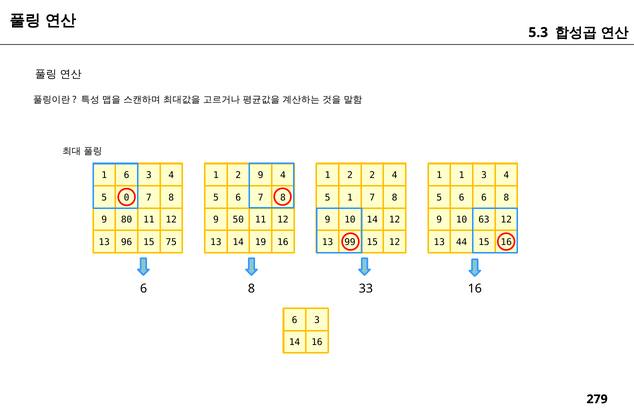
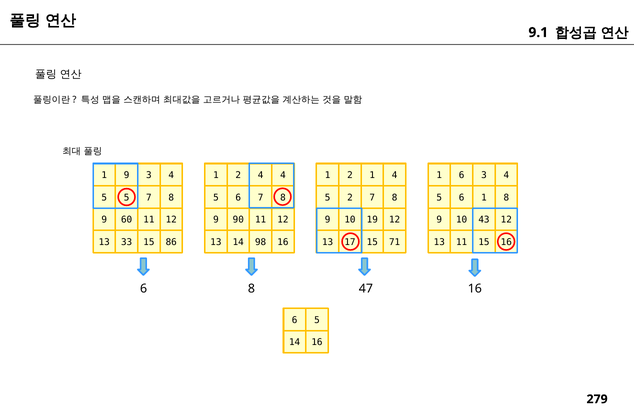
5.3: 5.3 -> 9.1 (538, 32)
6: 6 -> 9 (127, 175)
2 9: 9 -> 4 (261, 175)
2 2: 2 -> 1 (372, 175)
1 1: 1 -> 6 (462, 175)
5 0: 0 -> 5 (127, 198)
5 1: 1 -> 2 (350, 198)
5 6 6: 6 -> 1 (484, 198)
80: 80 -> 60 (127, 220)
50: 50 -> 90 (238, 220)
10 14: 14 -> 19 (372, 220)
63: 63 -> 43 (484, 220)
96: 96 -> 33 (127, 242)
75: 75 -> 86 (171, 242)
19: 19 -> 98 (261, 242)
99: 99 -> 17 (350, 242)
15 12: 12 -> 71 (395, 242)
13 44: 44 -> 11 (462, 242)
33: 33 -> 47 (366, 289)
3: 3 -> 5 (317, 320)
